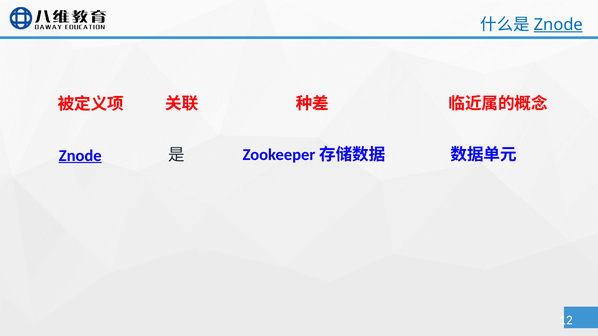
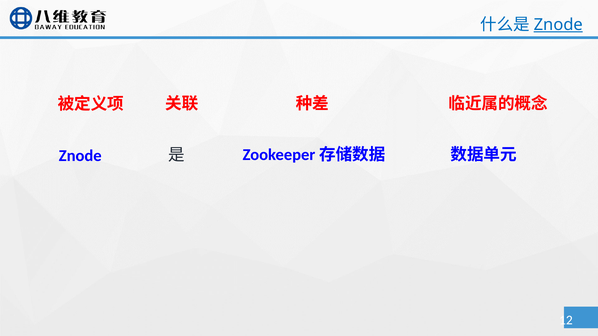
Znode underline: present -> none (80, 156)
